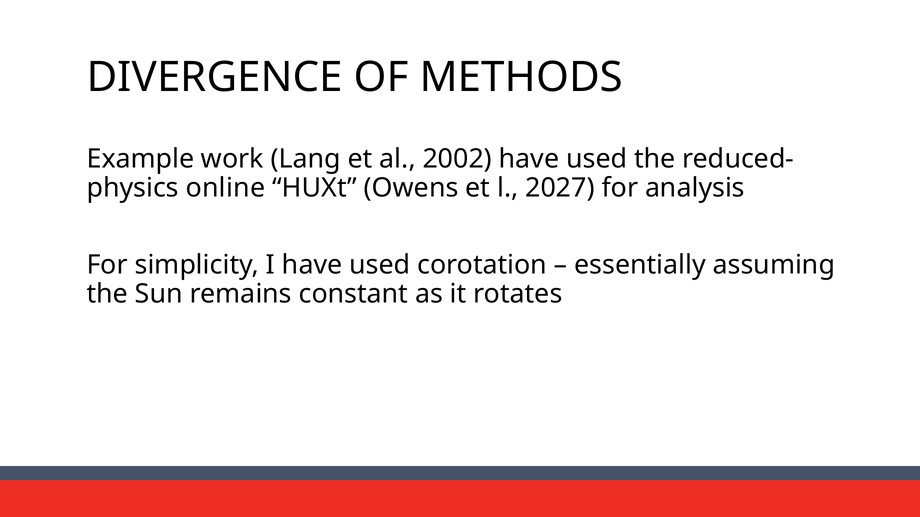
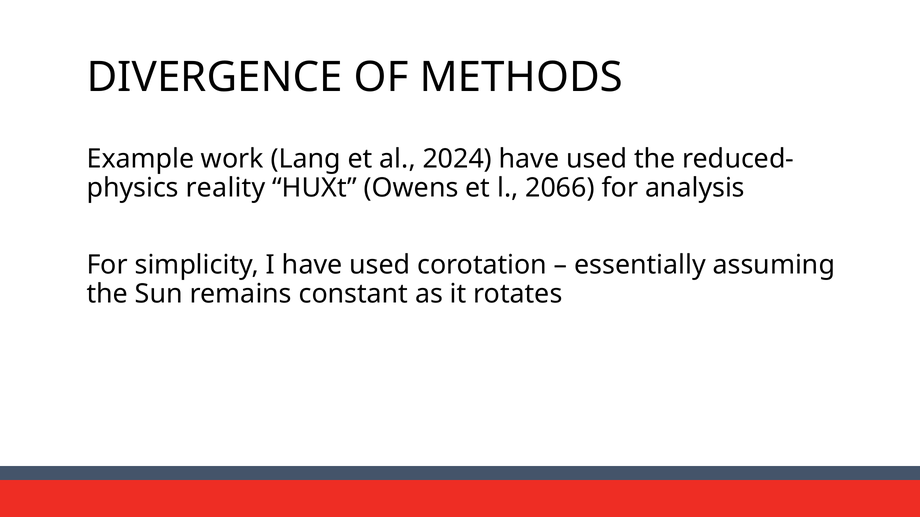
2002: 2002 -> 2024 (457, 159)
online: online -> reality (225, 188)
2027: 2027 -> 2066 (560, 188)
